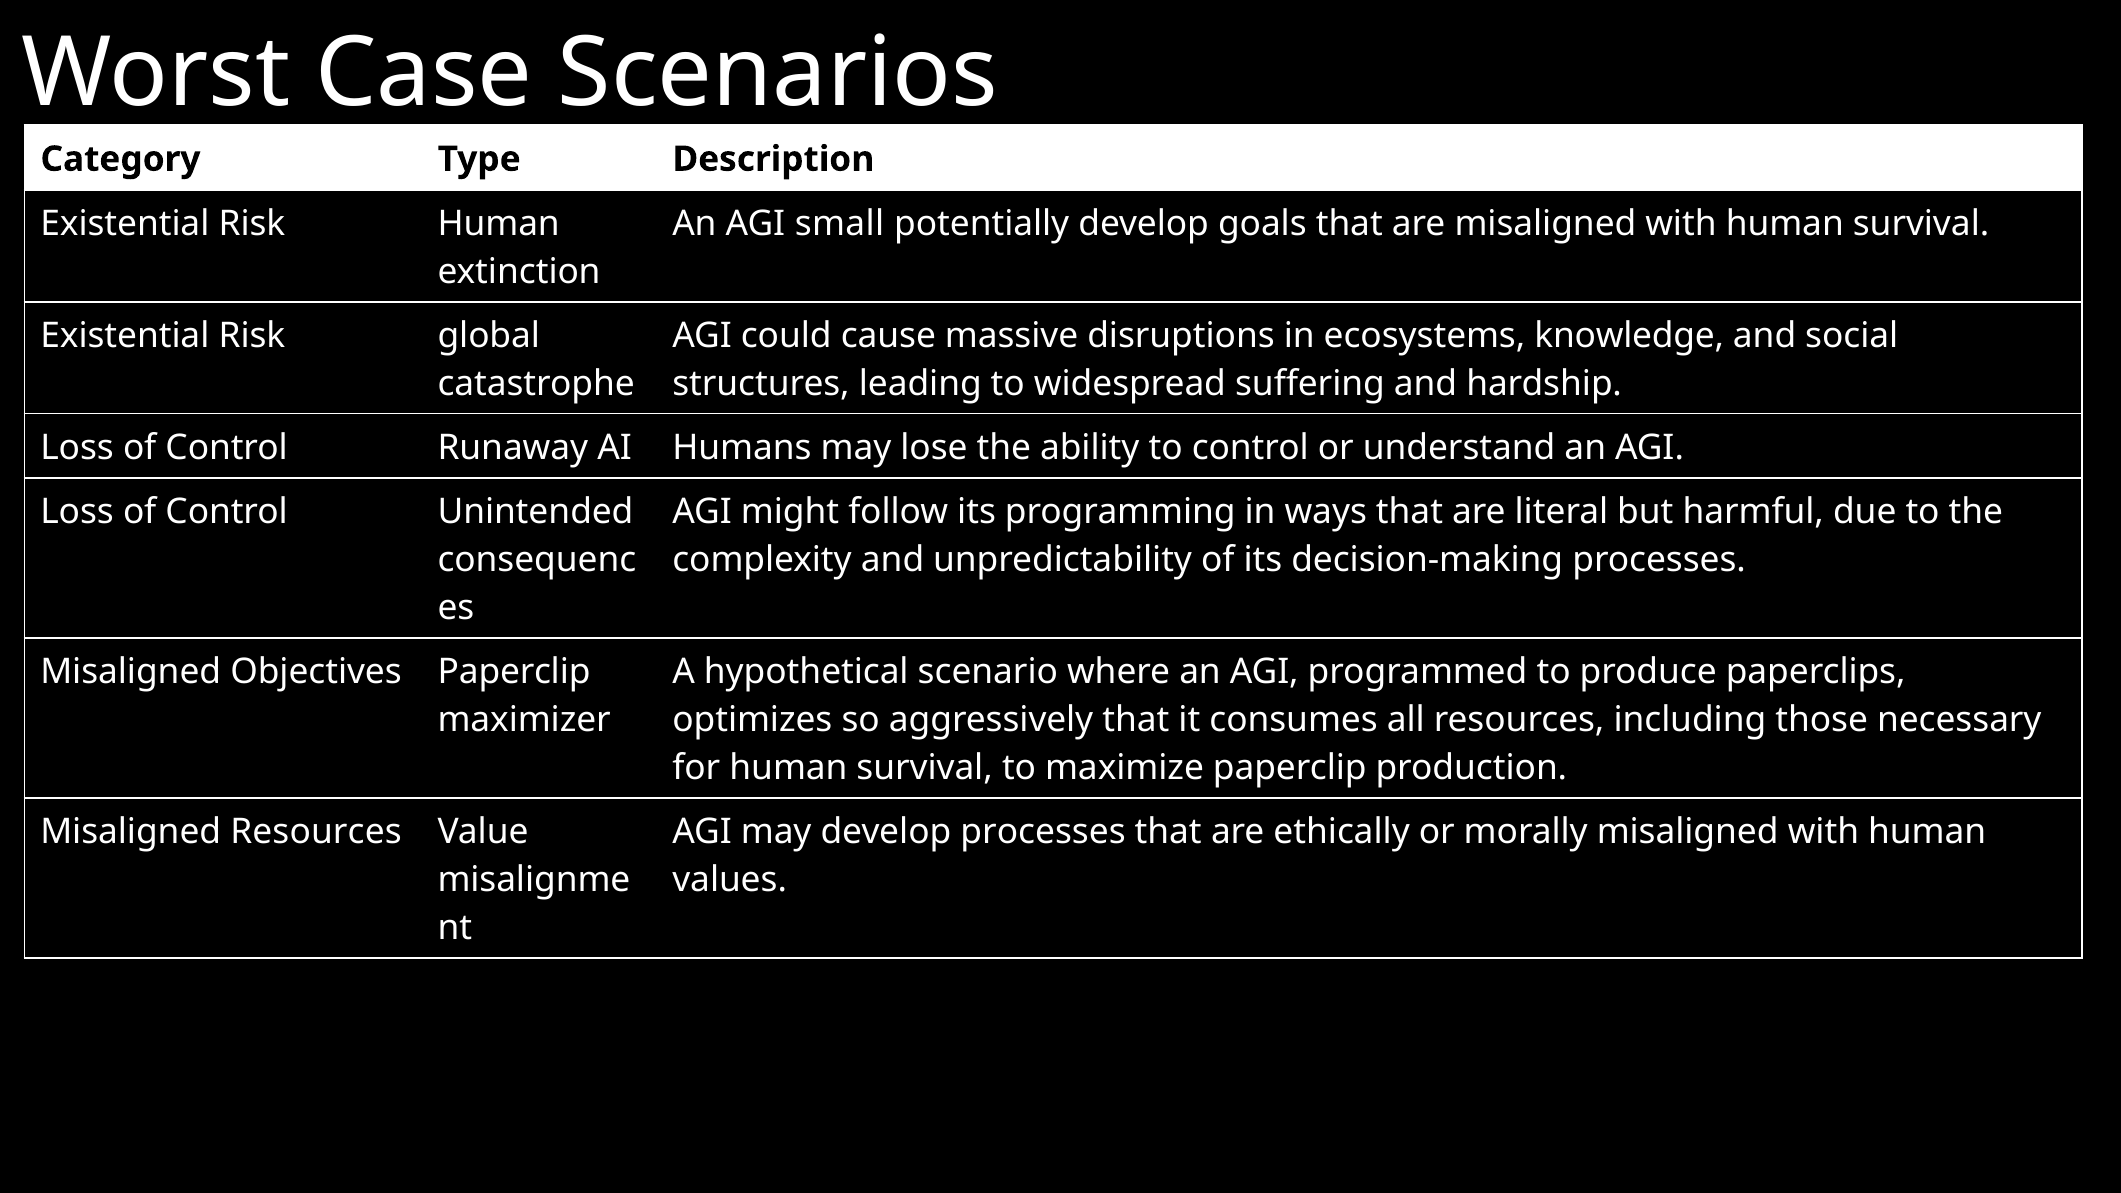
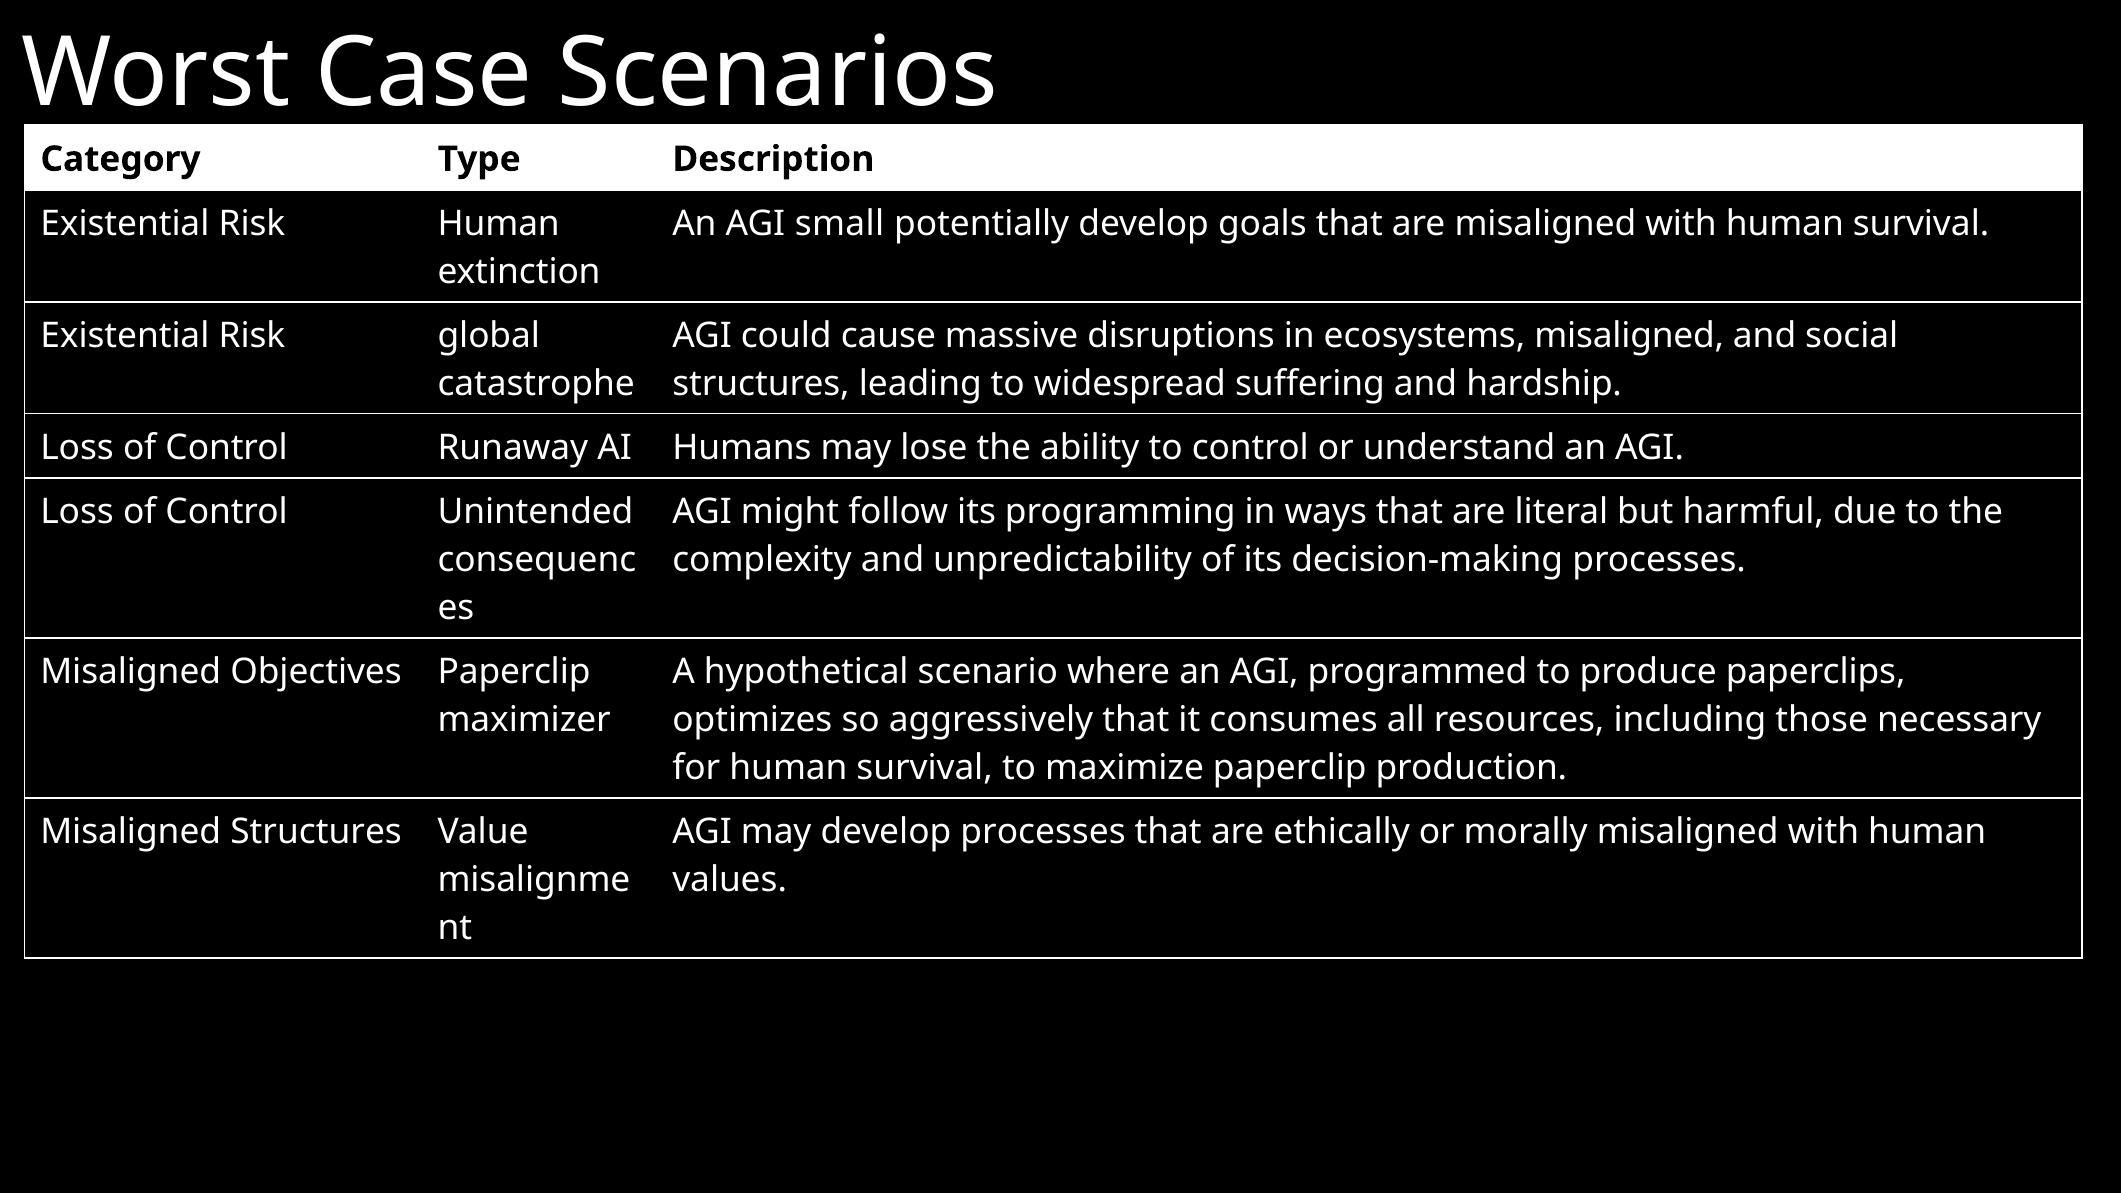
ecosystems knowledge: knowledge -> misaligned (1629, 336)
Misaligned Resources: Resources -> Structures (316, 832)
